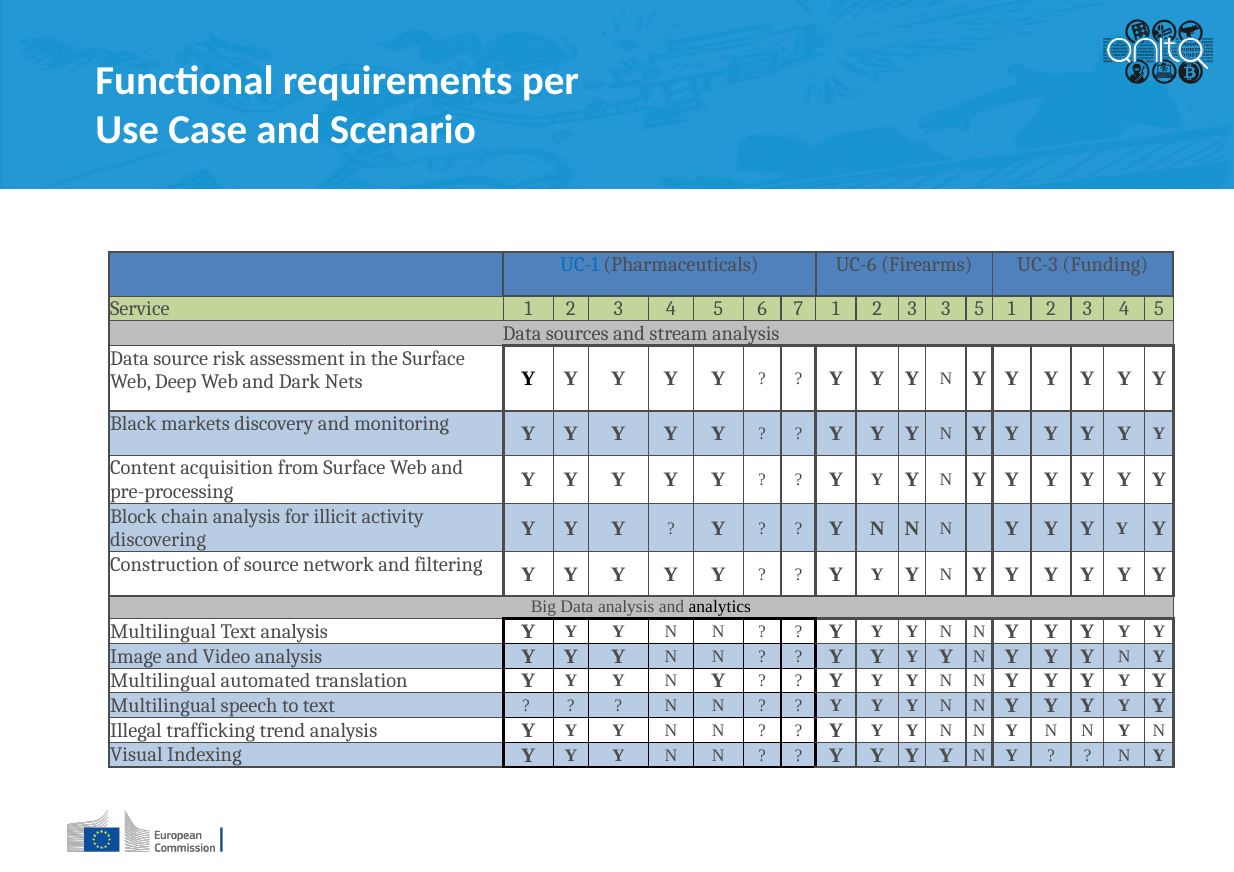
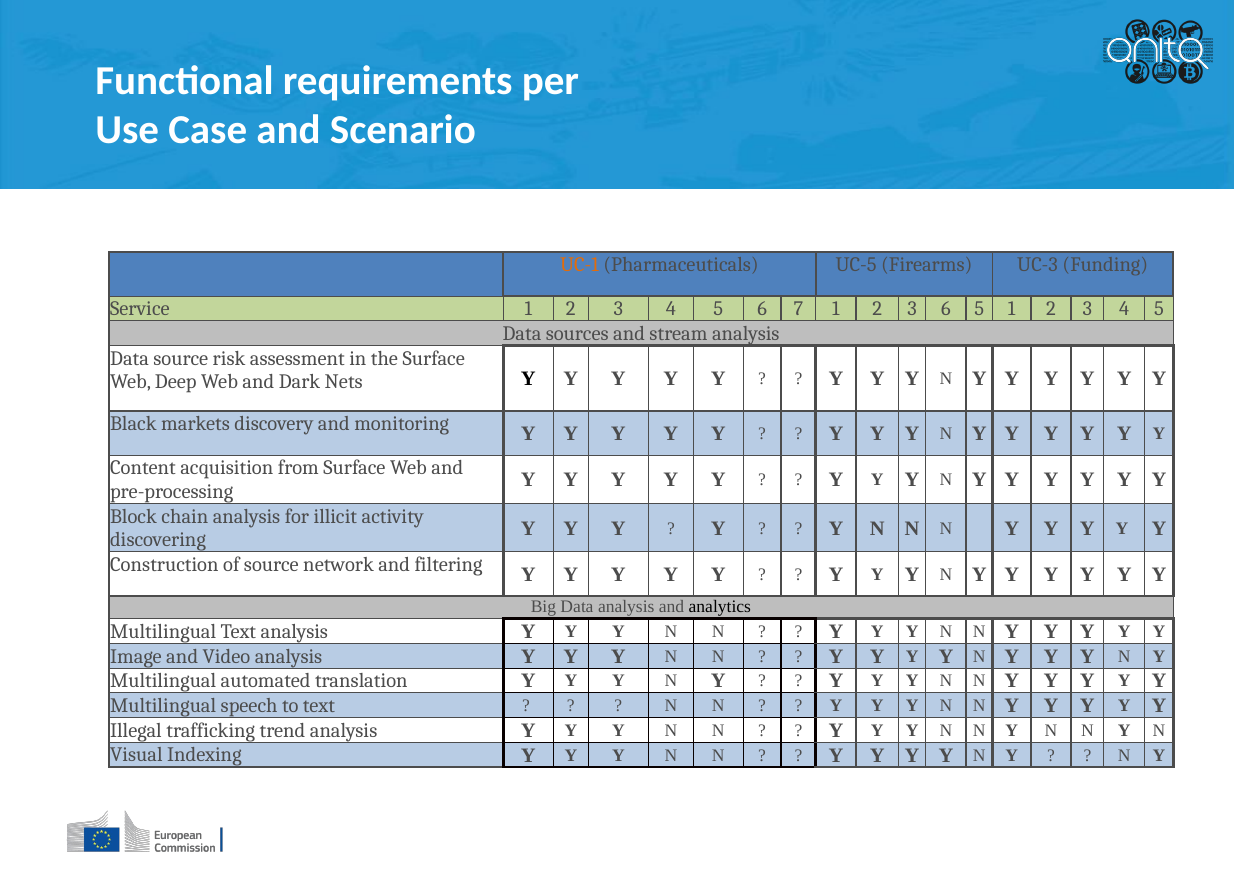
UC-1 colour: blue -> orange (580, 265)
UC-6: UC-6 -> UC-5 (856, 265)
3 3: 3 -> 6 (946, 309)
